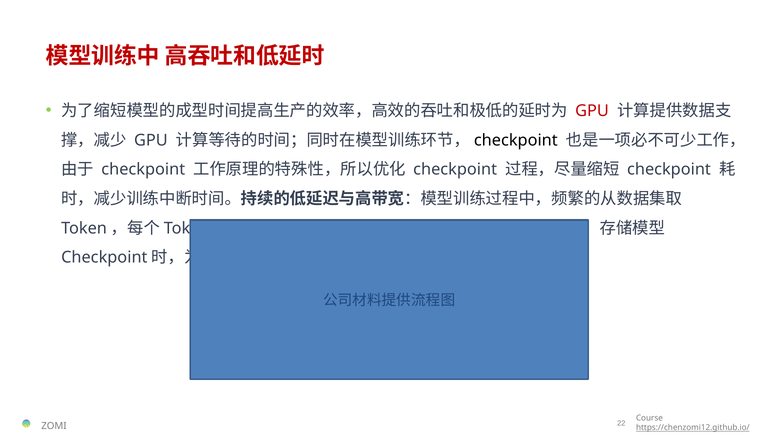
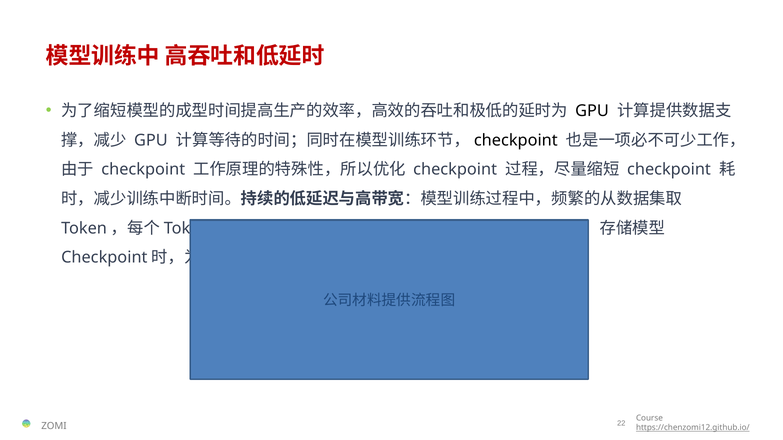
GPU colour: red -> black (592, 111)
